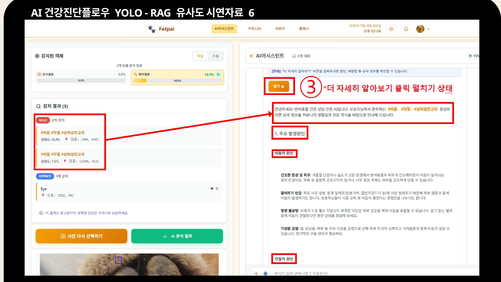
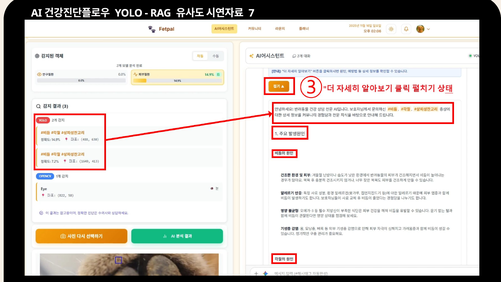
6: 6 -> 7 (251, 13)
